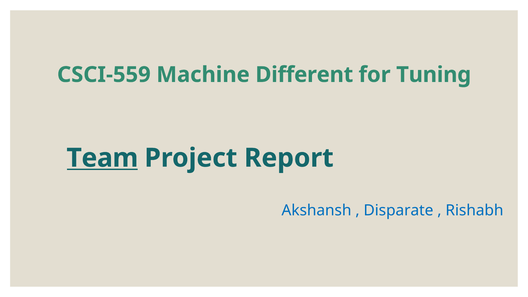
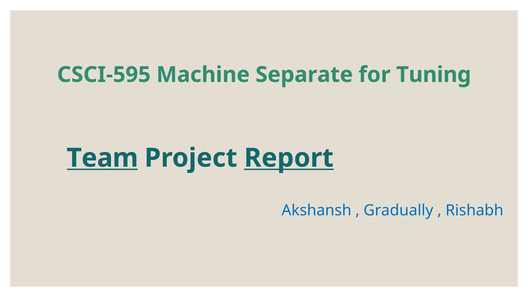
CSCI-559: CSCI-559 -> CSCI-595 (104, 75)
Different: Different -> Separate (304, 75)
Report underline: none -> present (289, 158)
Disparate: Disparate -> Gradually (398, 210)
